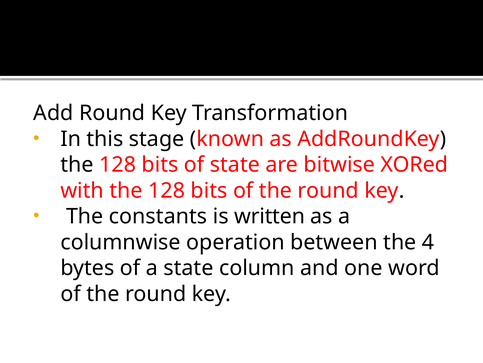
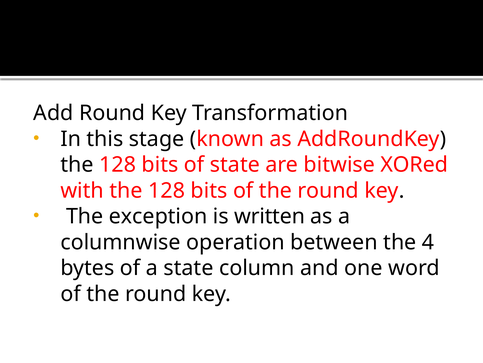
constants: constants -> exception (158, 216)
